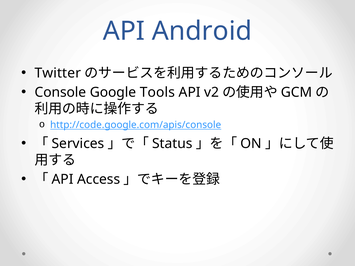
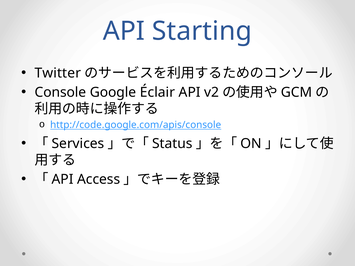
Android: Android -> Starting (202, 31)
Tools: Tools -> Éclair (157, 92)
